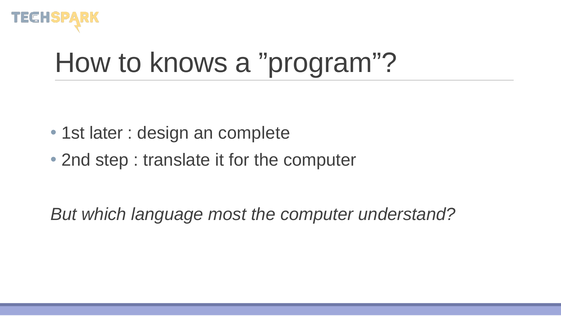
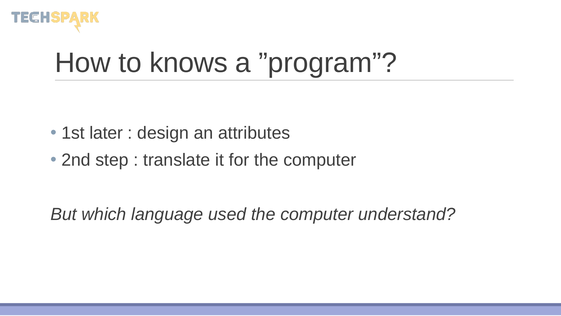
complete: complete -> attributes (254, 133)
most: most -> used (227, 214)
